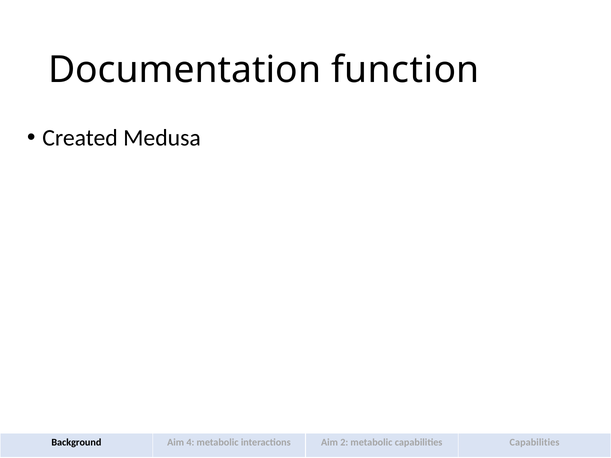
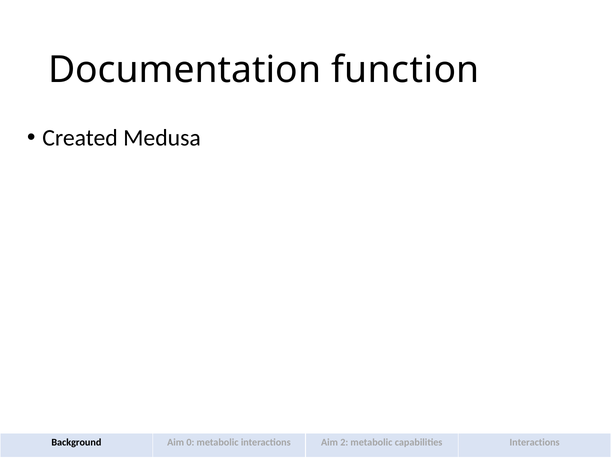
4: 4 -> 0 (190, 443)
capabilities Capabilities: Capabilities -> Interactions (535, 443)
